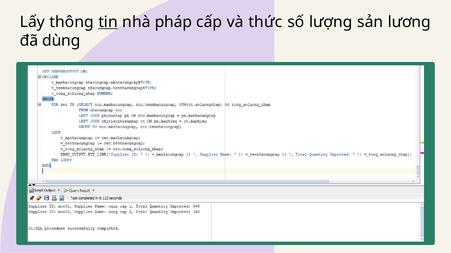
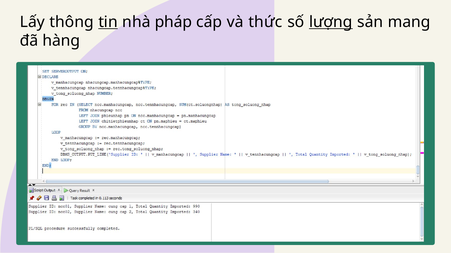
lượng underline: none -> present (331, 22)
lương: lương -> mang (409, 22)
dùng: dùng -> hàng (61, 41)
